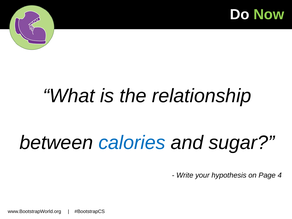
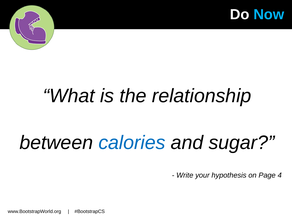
Now colour: light green -> light blue (269, 14)
